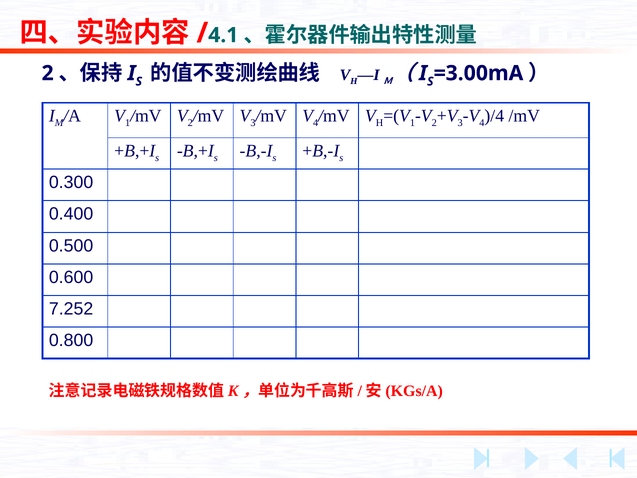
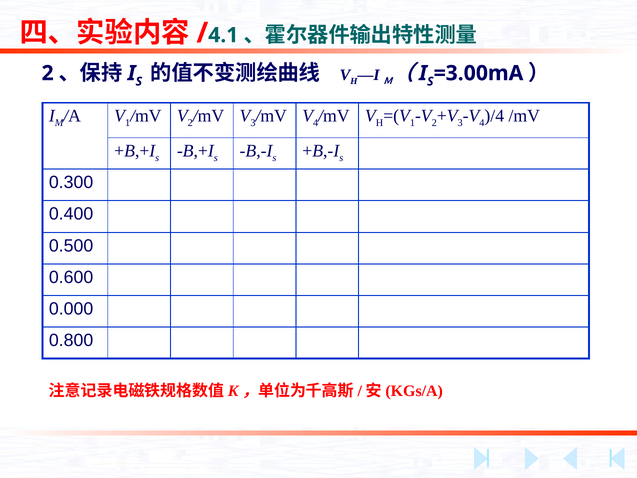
7.252: 7.252 -> 0.000 (71, 309)
